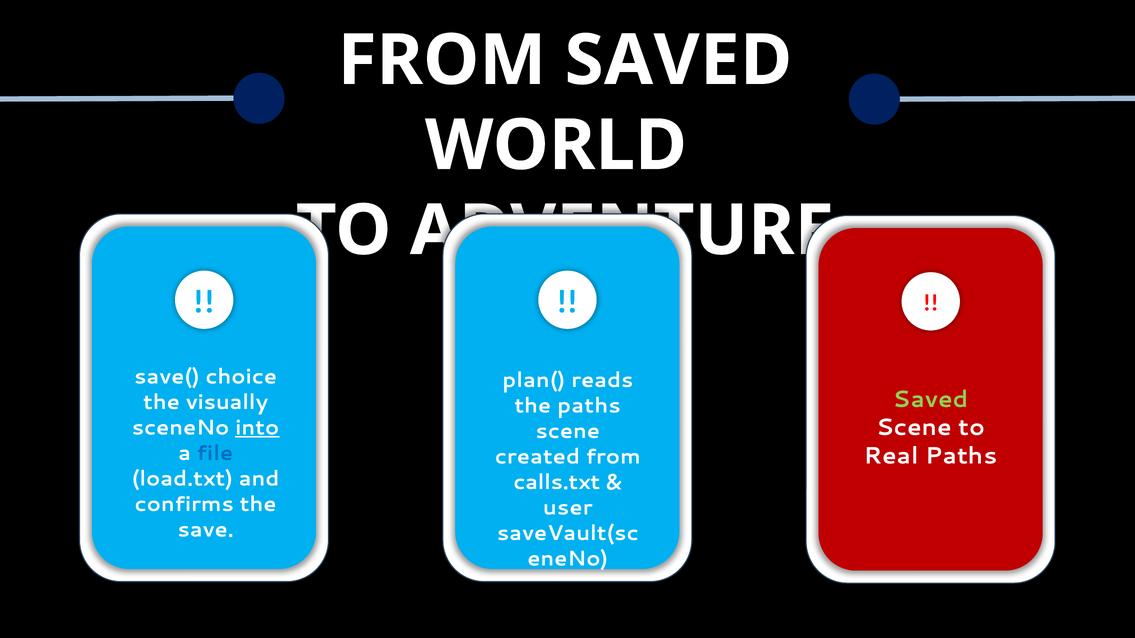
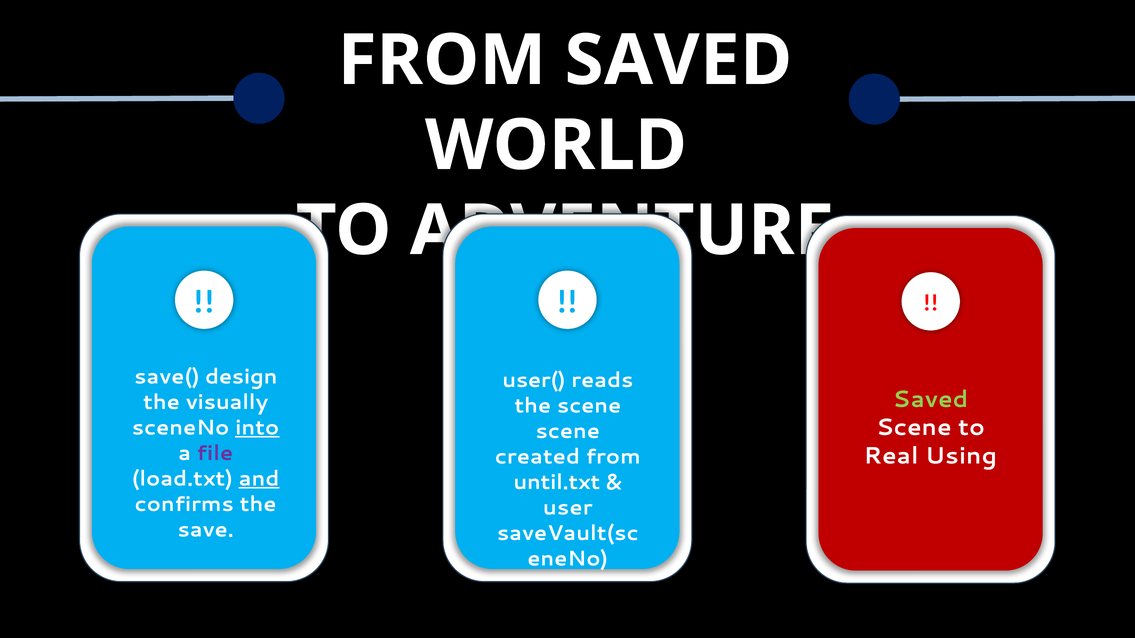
choice: choice -> design (241, 377)
plan(: plan( -> user( (534, 380)
the paths: paths -> scene (589, 406)
file colour: blue -> purple (215, 453)
Real Paths: Paths -> Using (961, 456)
and underline: none -> present (259, 479)
calls.txt: calls.txt -> until.txt (557, 482)
